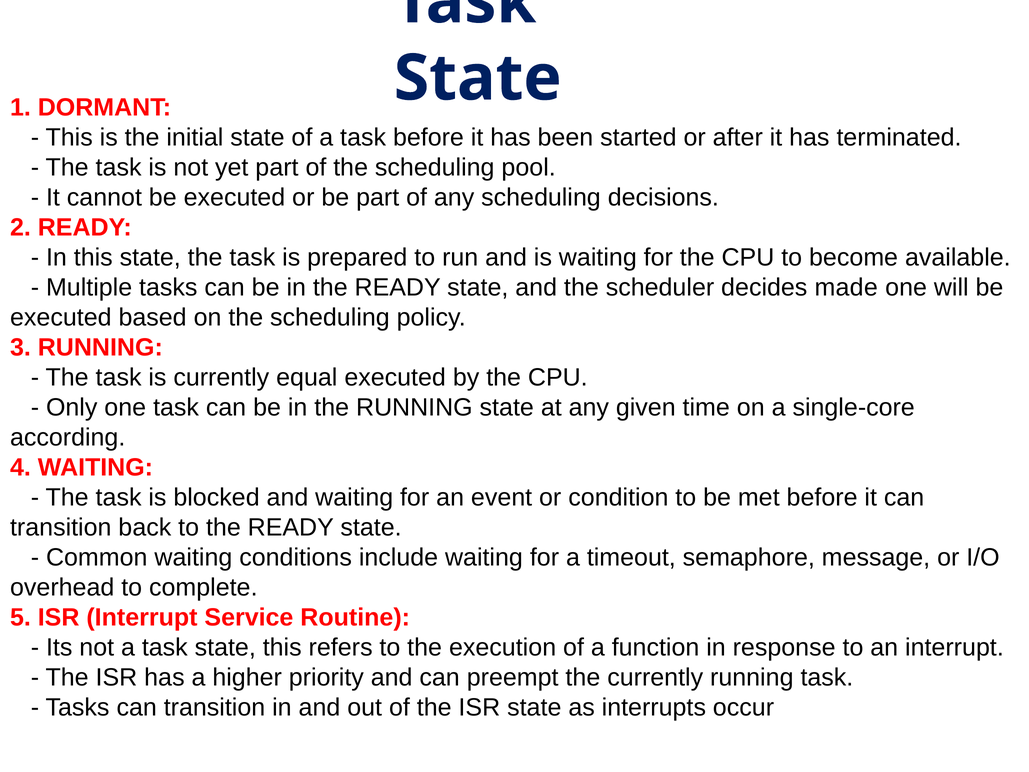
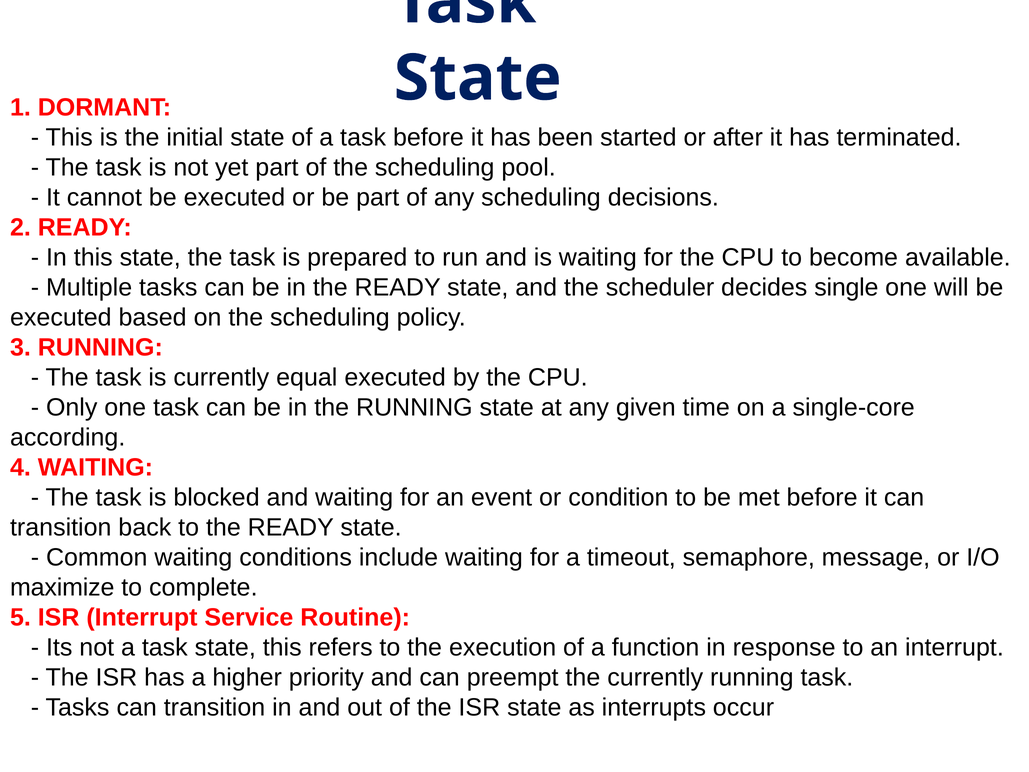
made: made -> single (846, 287)
overhead: overhead -> maximize (62, 587)
